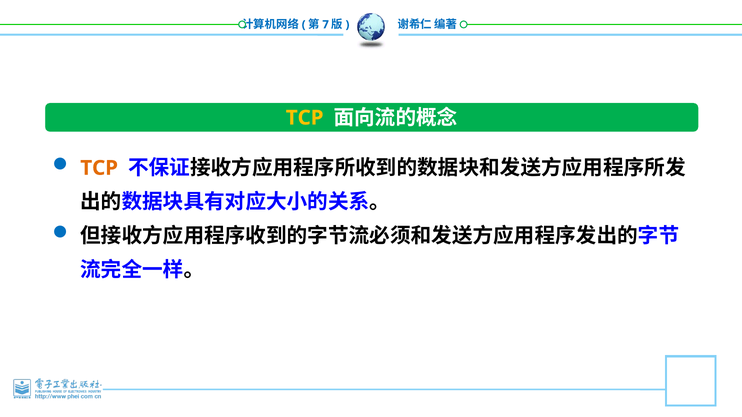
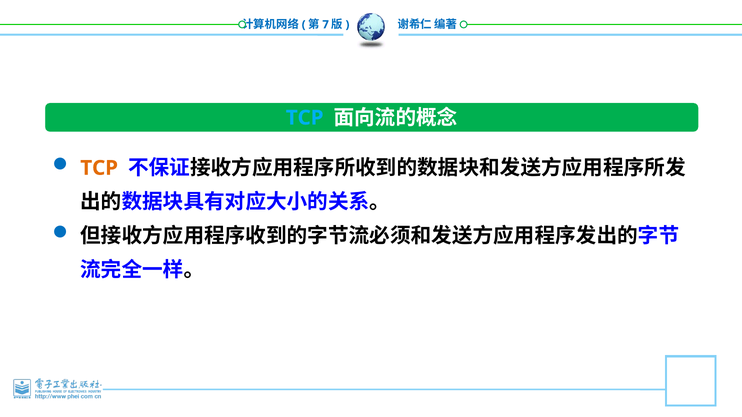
TCP colour: yellow -> light blue (305, 118)
